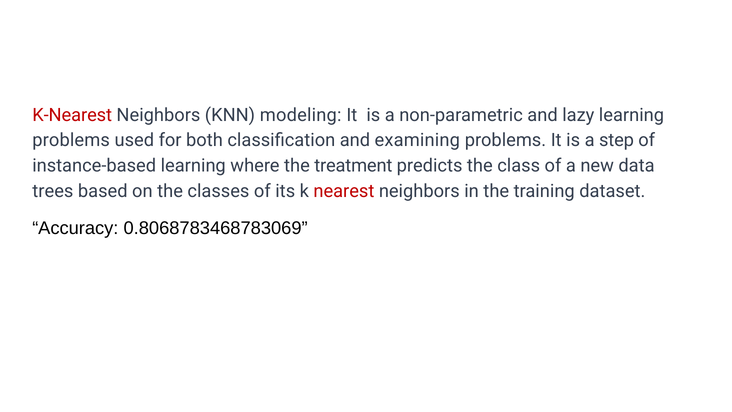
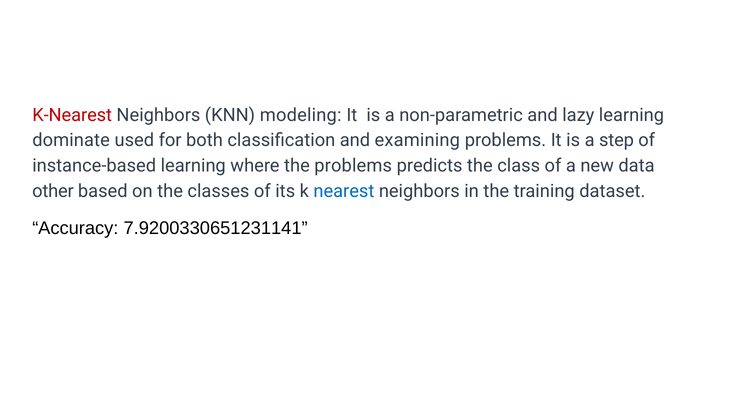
problems: problems -> dominate (71, 140)
the treatment: treatment -> problems (353, 166)
trees: trees -> other (53, 191)
nearest colour: red -> blue (344, 191)
0.8068783468783069: 0.8068783468783069 -> 7.9200330651231141 (216, 228)
